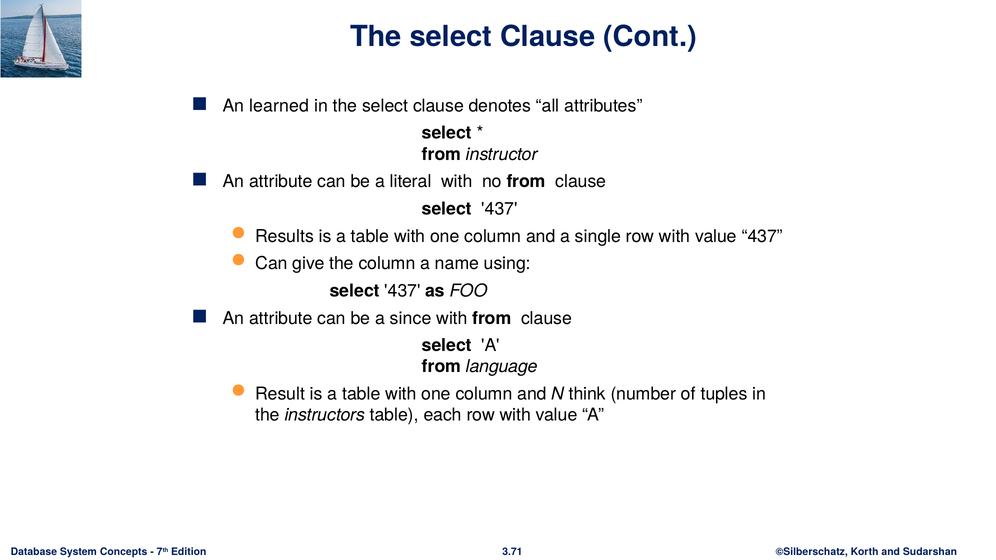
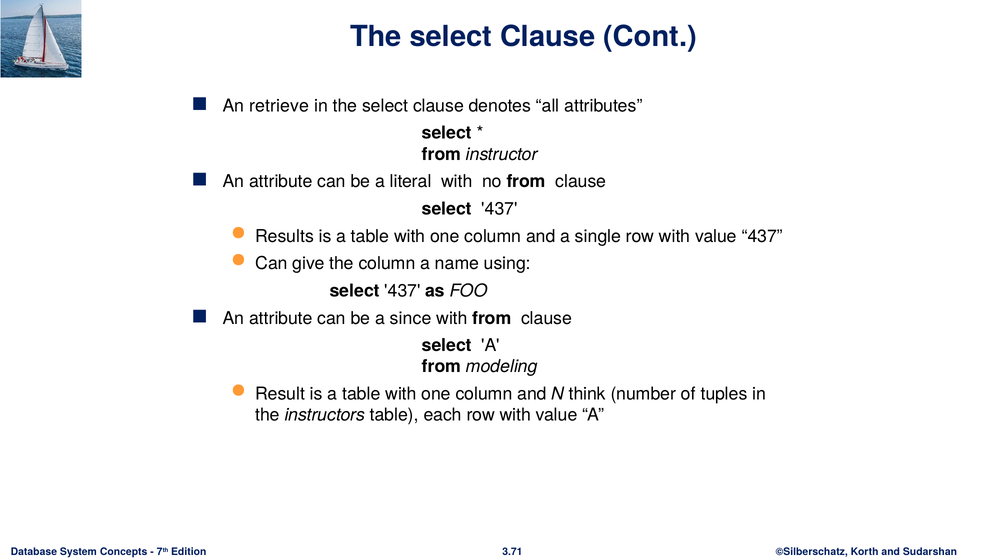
learned: learned -> retrieve (279, 106)
language: language -> modeling (502, 367)
